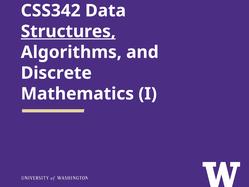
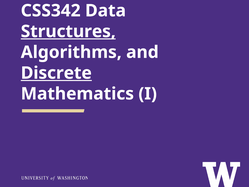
Discrete underline: none -> present (56, 73)
